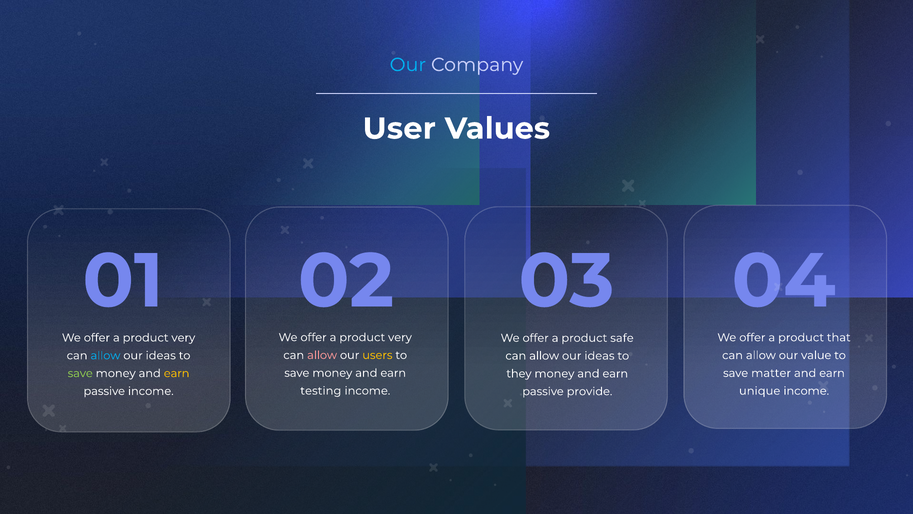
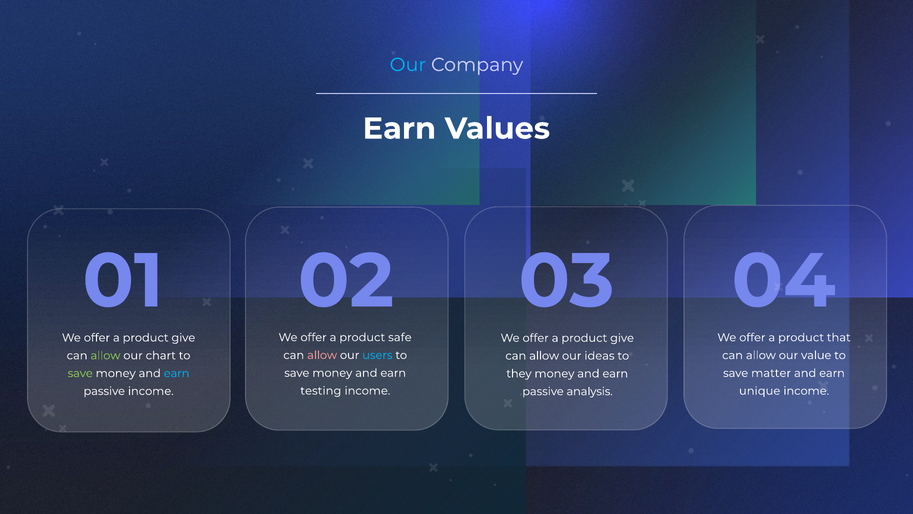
User: User -> Earn (399, 129)
very: very -> safe (400, 337)
very: very -> give (183, 337)
safe: safe -> give (622, 338)
users colour: yellow -> light blue (377, 355)
allow colour: light blue -> light green (105, 355)
ideas: ideas -> chart (161, 355)
earn colour: yellow -> light blue (177, 373)
provide: provide -> analysis (590, 391)
